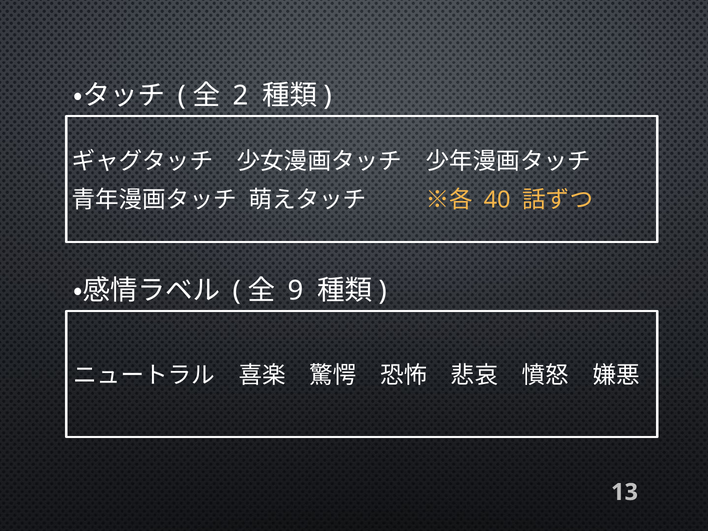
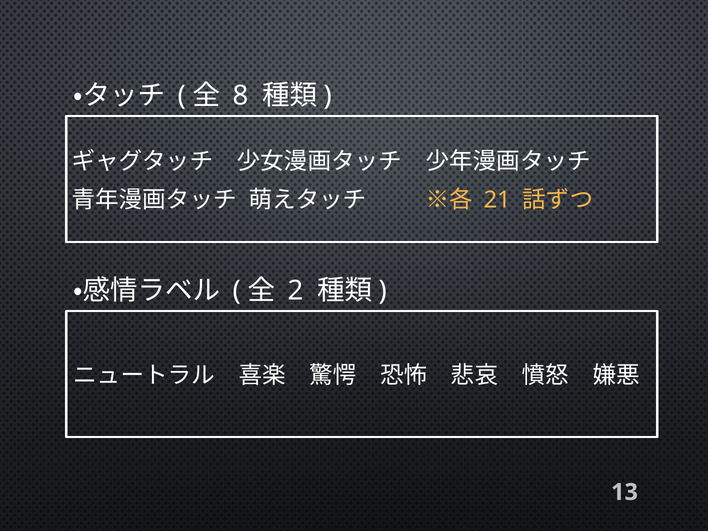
2: 2 -> 8 (241, 96)
40: 40 -> 21 (497, 200)
9: 9 -> 2 (296, 291)
